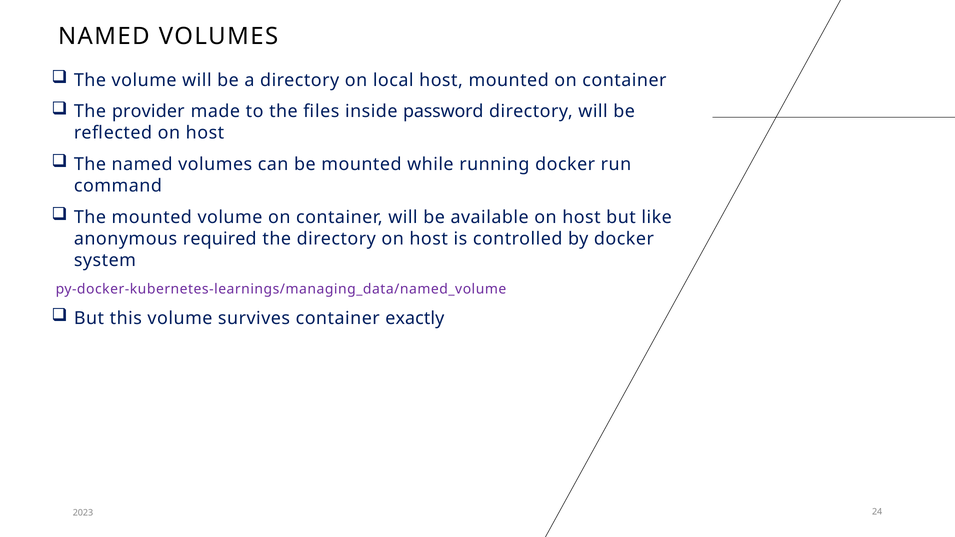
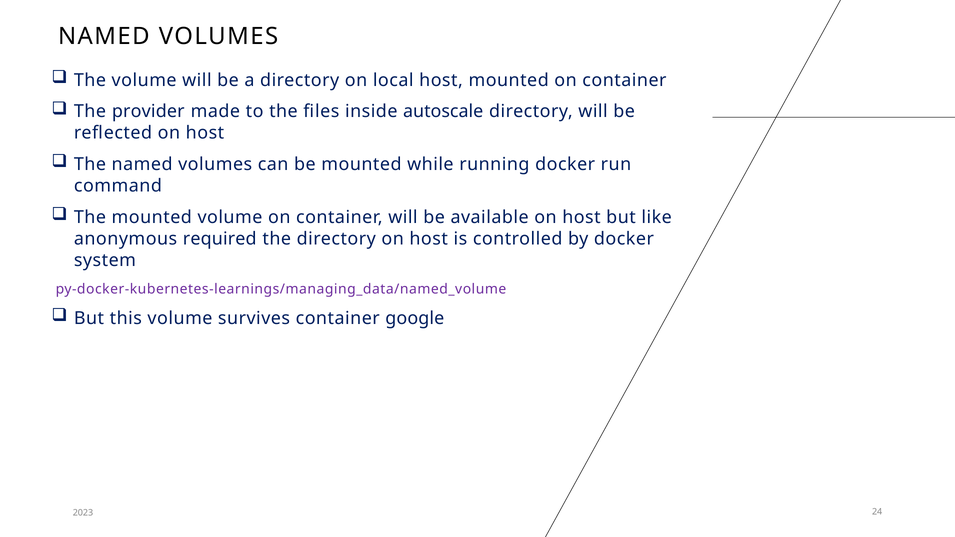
password: password -> autoscale (443, 112)
exactly: exactly -> google (415, 319)
